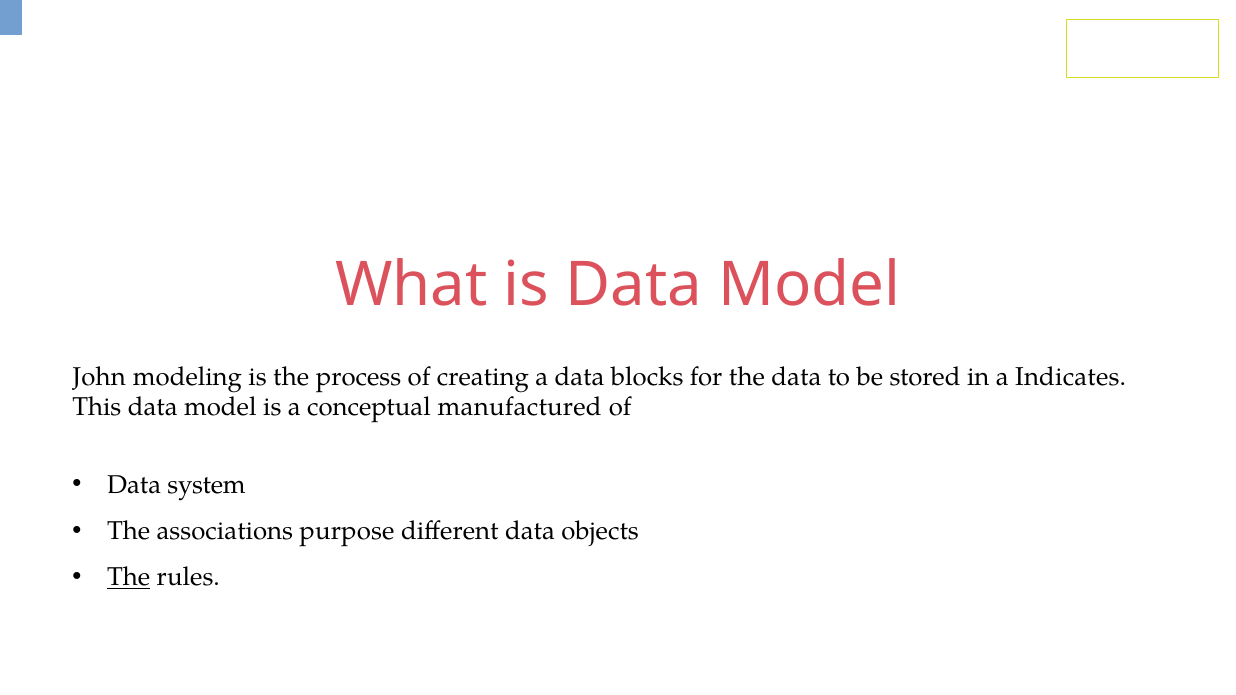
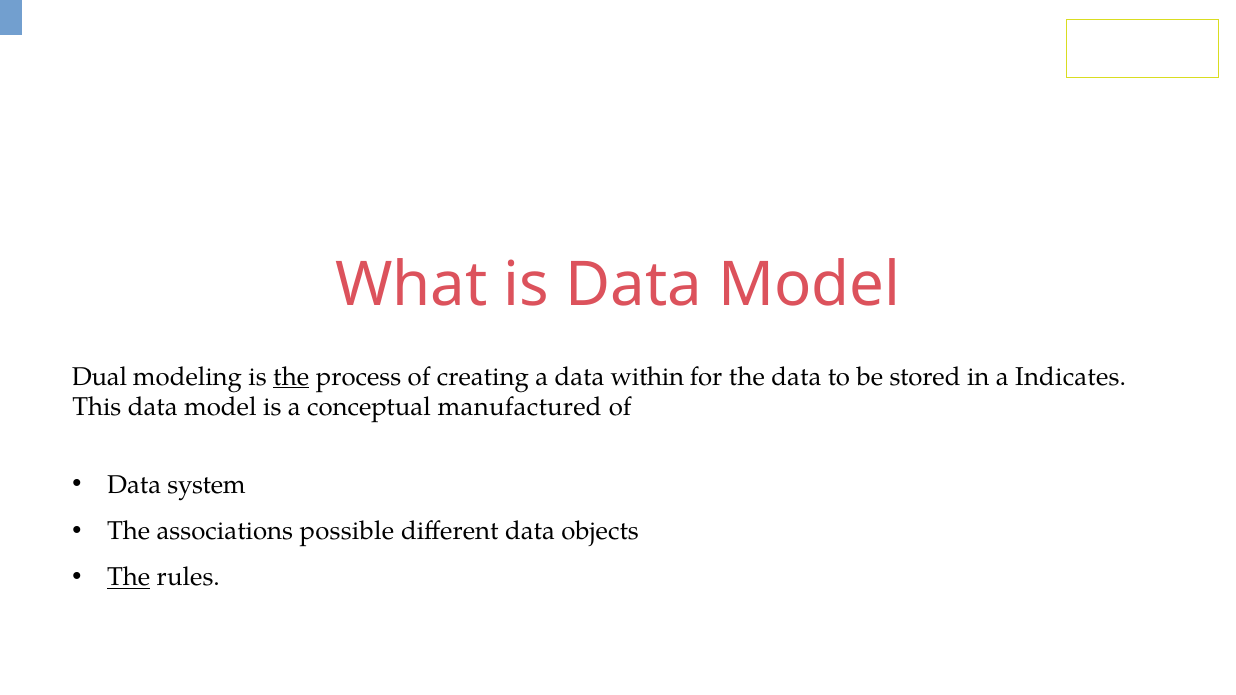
John: John -> Dual (100, 377)
the underline: none -> present (291, 377)
blocks: blocks -> within (647, 377)
purpose: purpose -> possible (347, 531)
